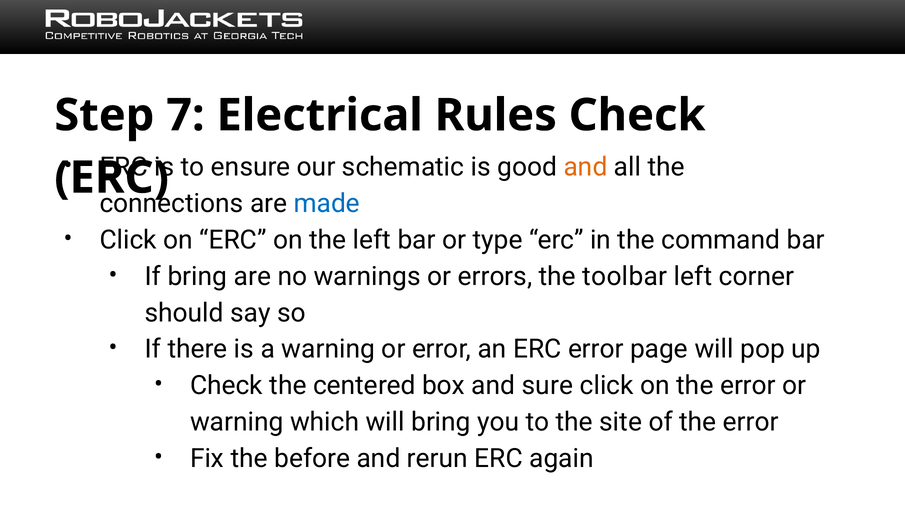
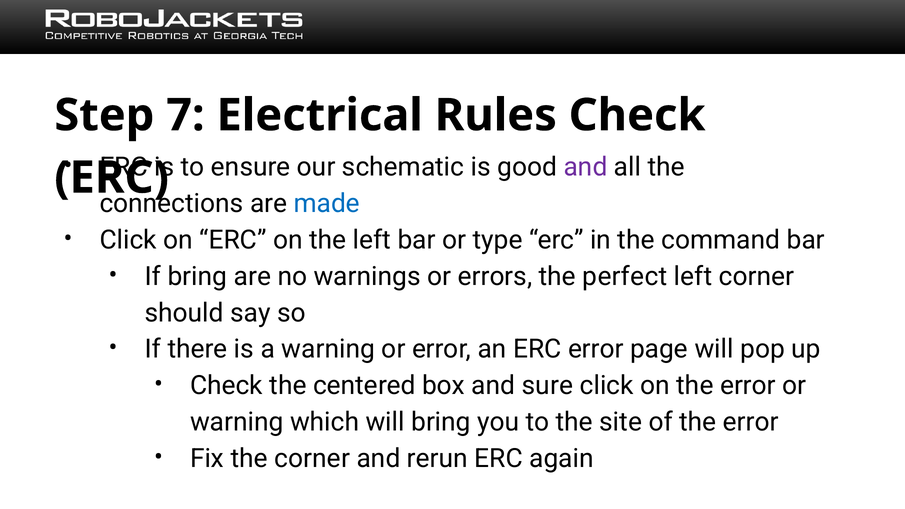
and colour: orange -> purple (586, 167)
toolbar: toolbar -> perfect (625, 276)
the before: before -> corner (312, 459)
